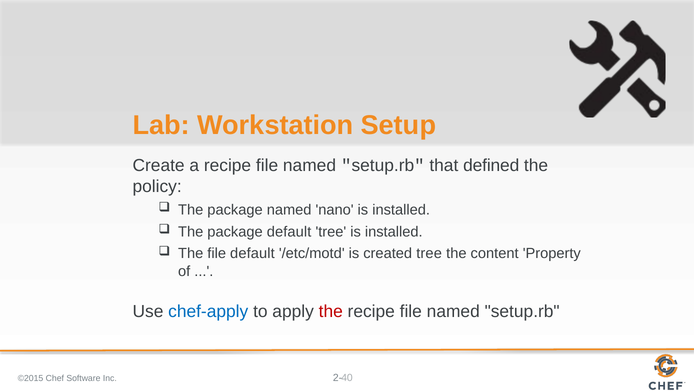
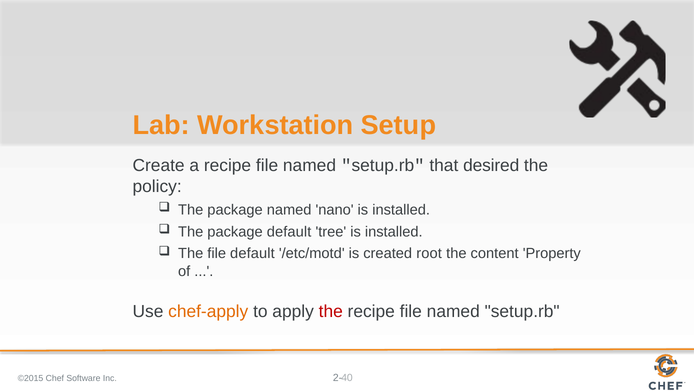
defined: defined -> desired (491, 165)
created tree: tree -> root (429, 253)
chef-apply colour: blue -> orange (208, 311)
